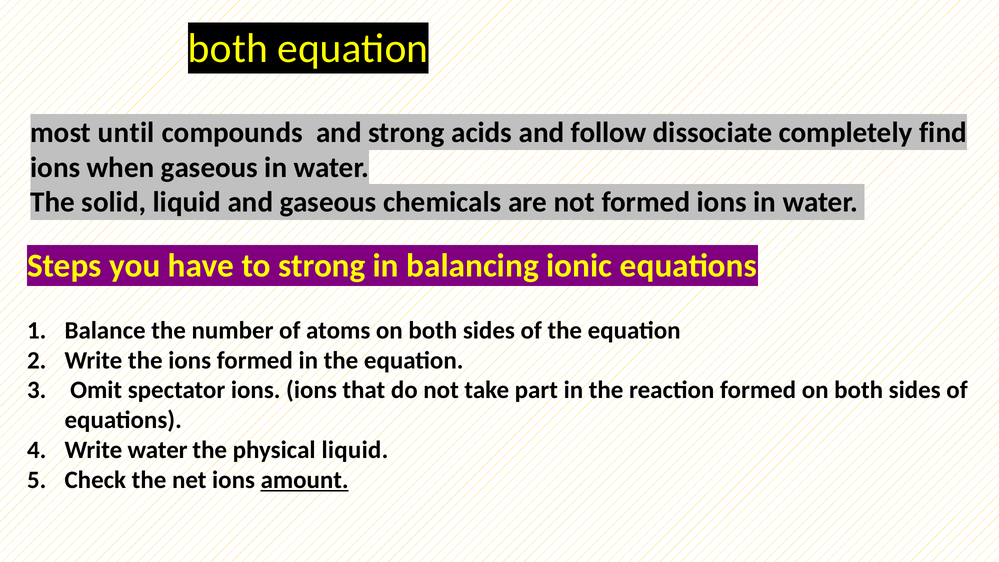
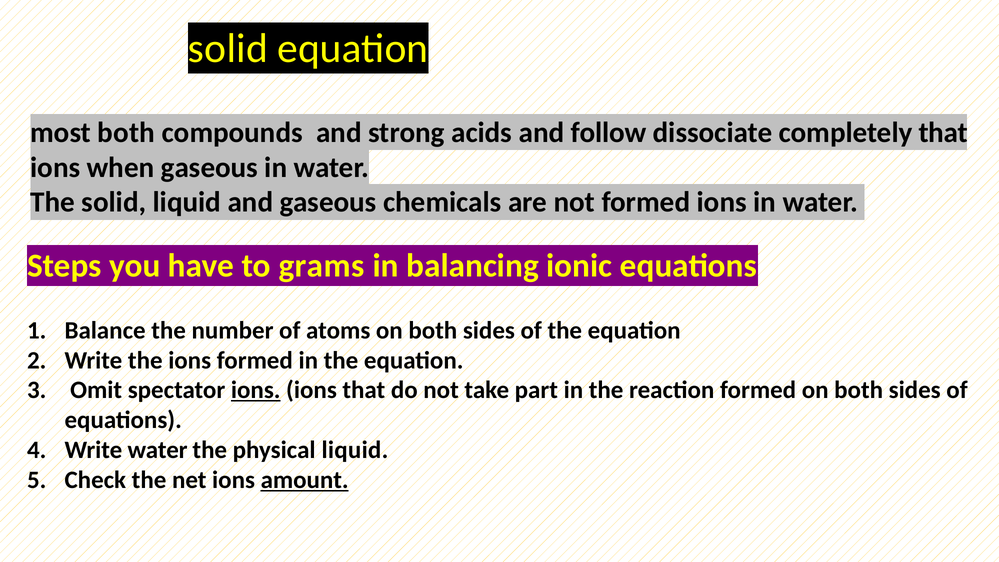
both: both -> solid (228, 49)
most until: until -> both (126, 132)
completely find: find -> that (943, 132)
to strong: strong -> grams (322, 266)
ions underline: none -> present (256, 390)
